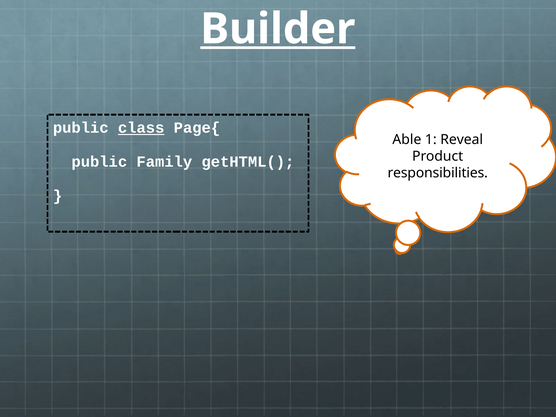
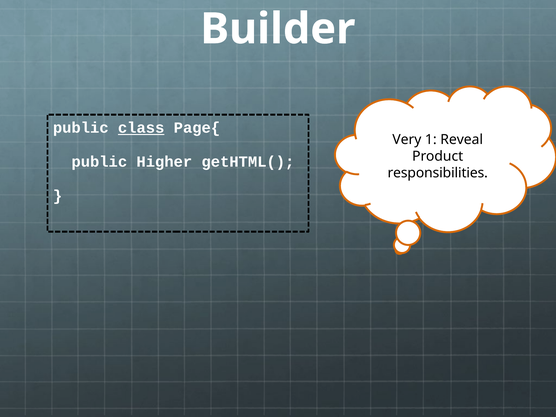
Builder underline: present -> none (278, 29)
Able: Able -> Very (407, 140)
Family: Family -> Higher (164, 162)
